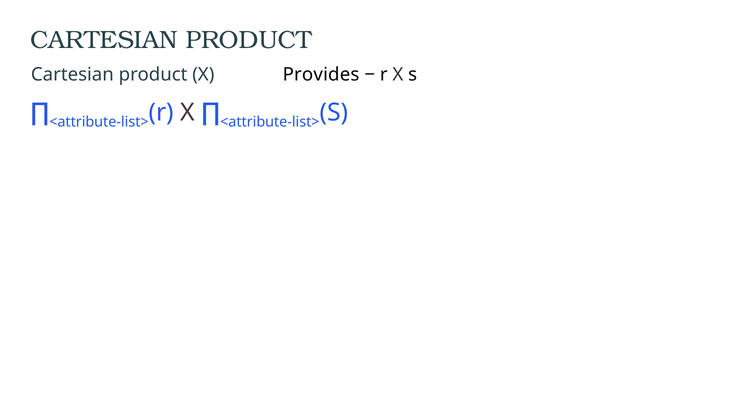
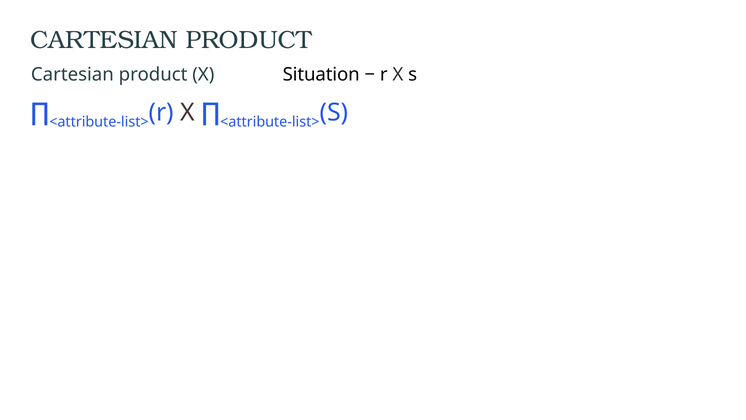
Provides: Provides -> Situation (321, 74)
